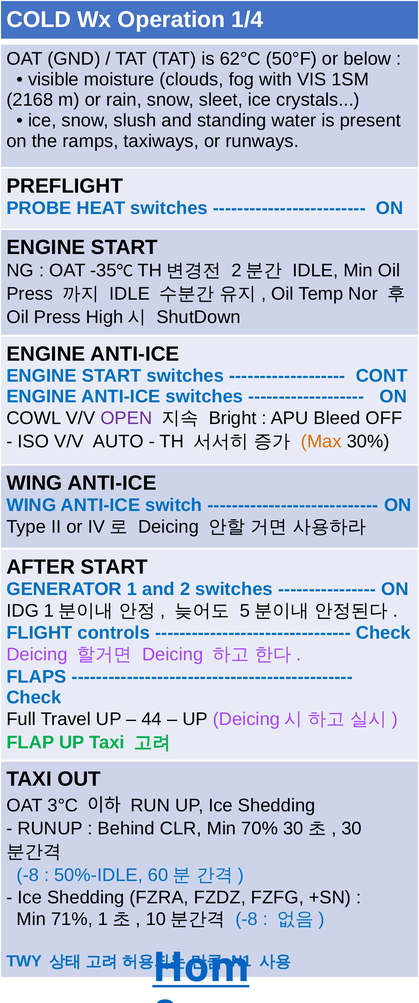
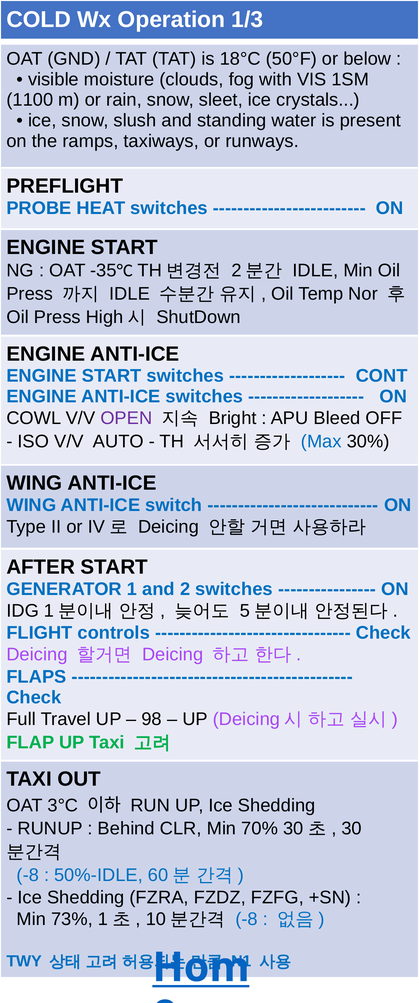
1/4: 1/4 -> 1/3 (247, 20)
62°C: 62°C -> 18°C (240, 59)
2168: 2168 -> 1100 (30, 100)
Max colour: orange -> blue (321, 441)
44: 44 -> 98 (152, 719)
71%: 71% -> 73% (72, 919)
